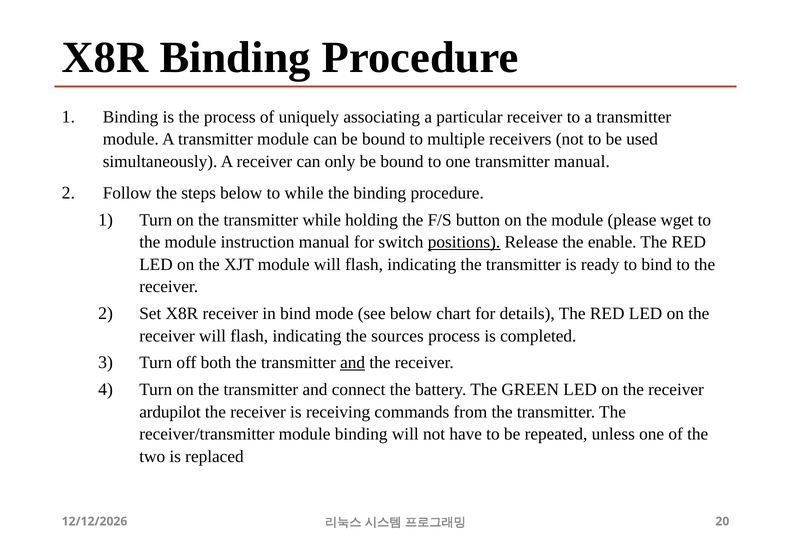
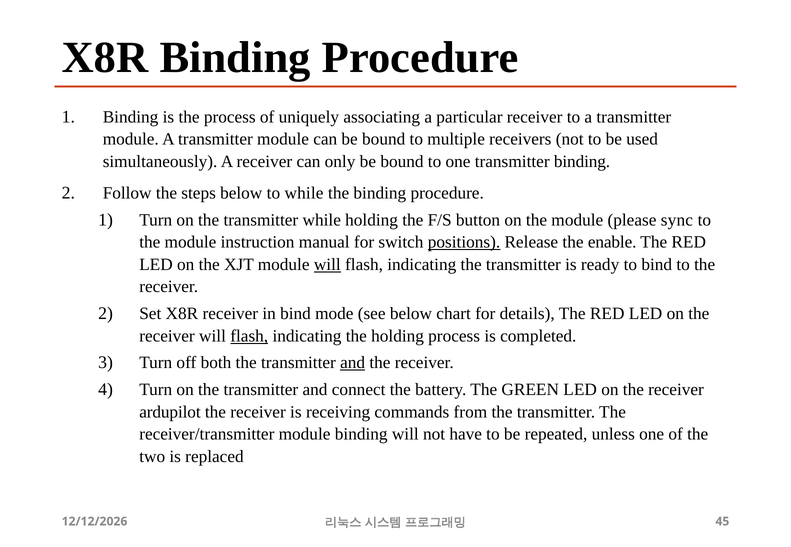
transmitter manual: manual -> binding (582, 162)
wget: wget -> sync (677, 220)
will underline: none -> present (327, 265)
flash underline: none -> present (249, 336)
the sources: sources -> holding (398, 336)
20: 20 -> 45 (722, 522)
